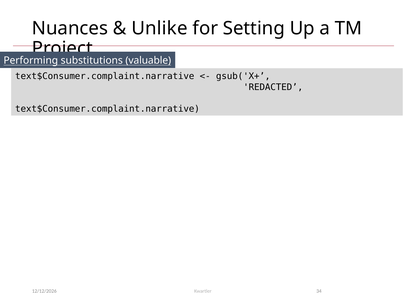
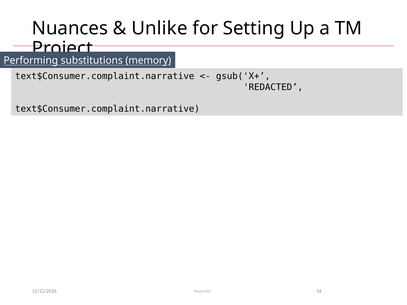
valuable: valuable -> memory (148, 61)
